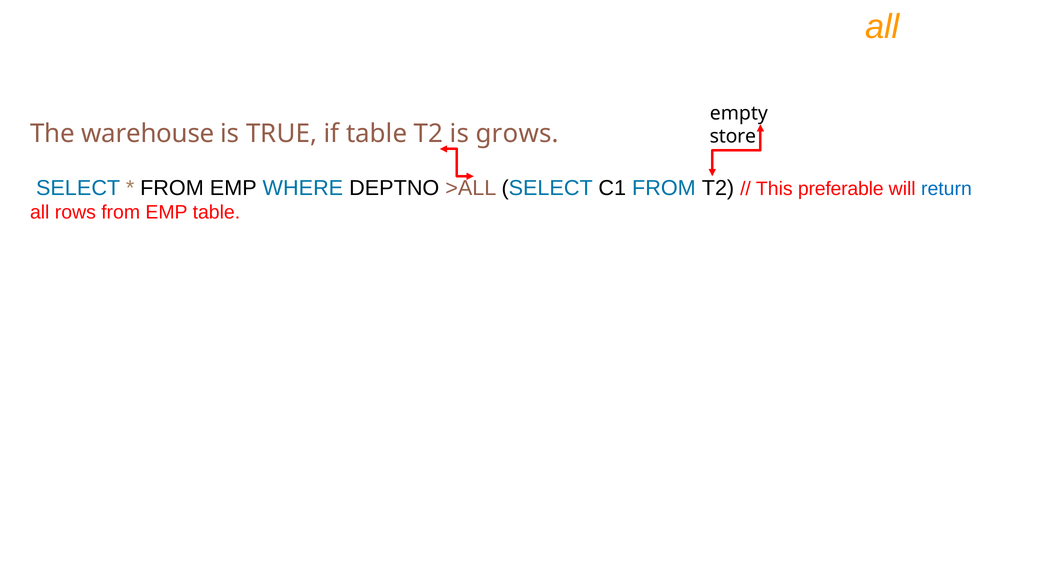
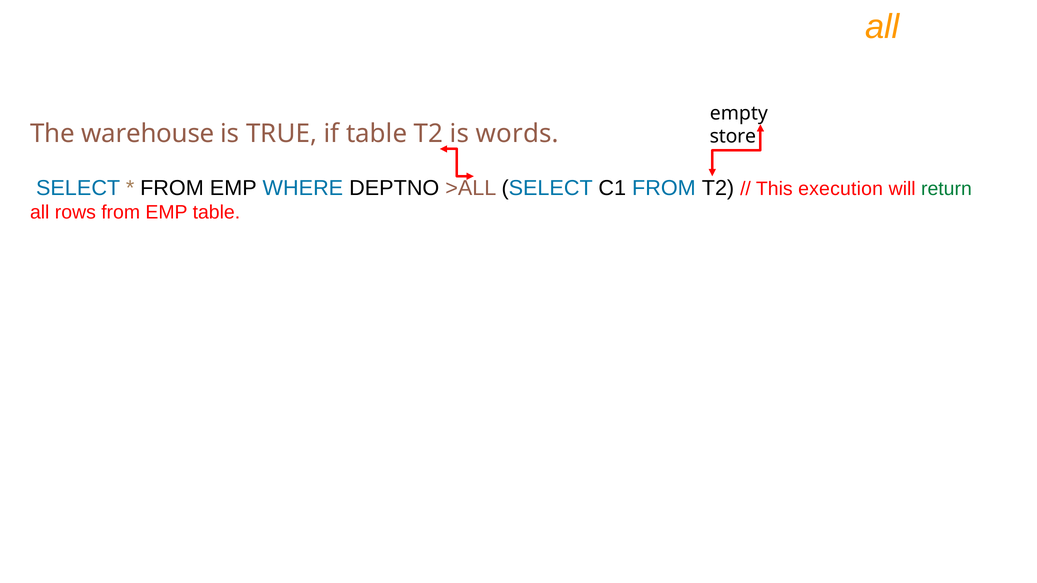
grows: grows -> words (517, 134)
preferable: preferable -> execution (841, 189)
return colour: blue -> green (946, 189)
